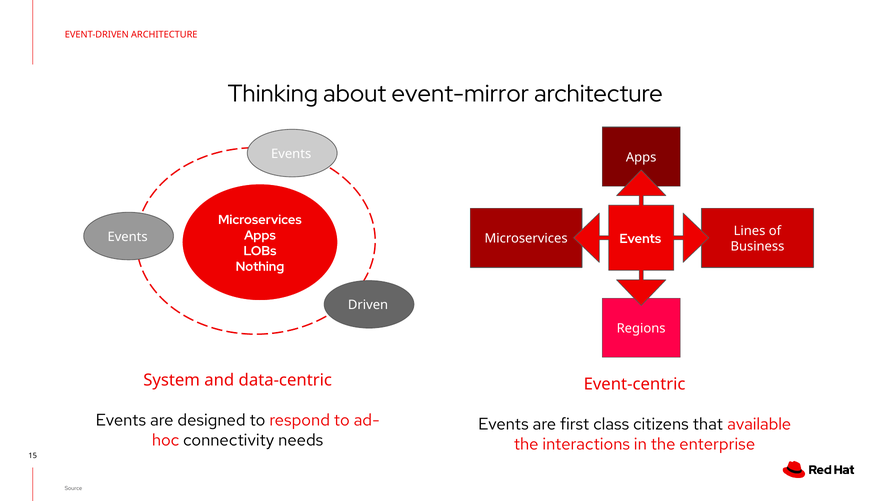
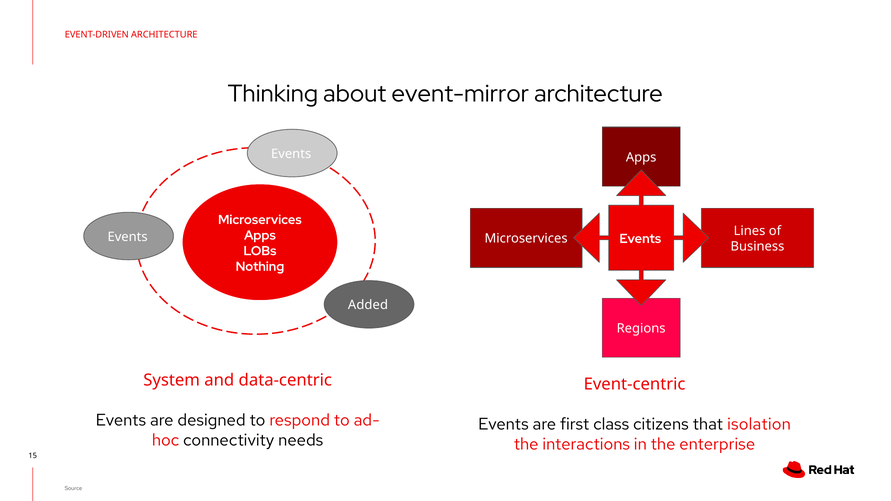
Driven: Driven -> Added (368, 305)
available: available -> isolation (759, 425)
